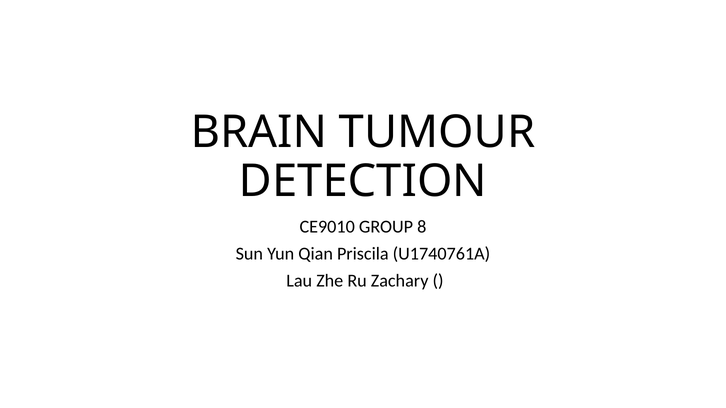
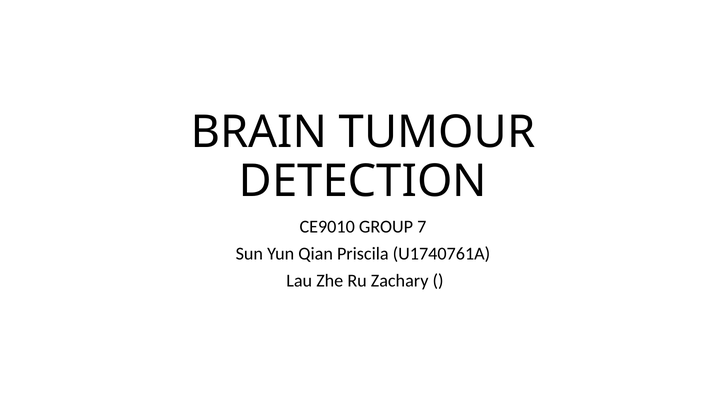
8: 8 -> 7 (422, 227)
